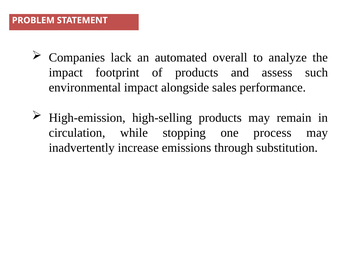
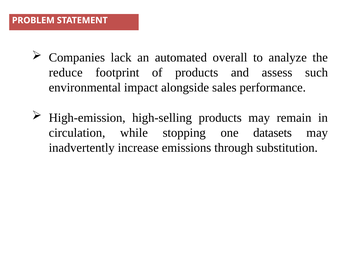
impact: impact -> reduce (66, 72)
process: process -> datasets (273, 132)
